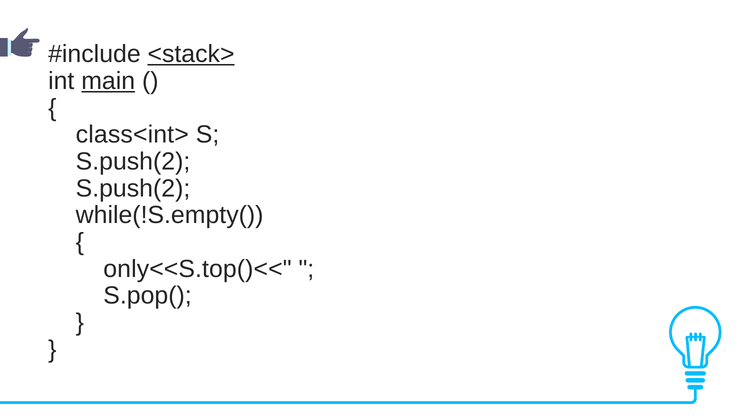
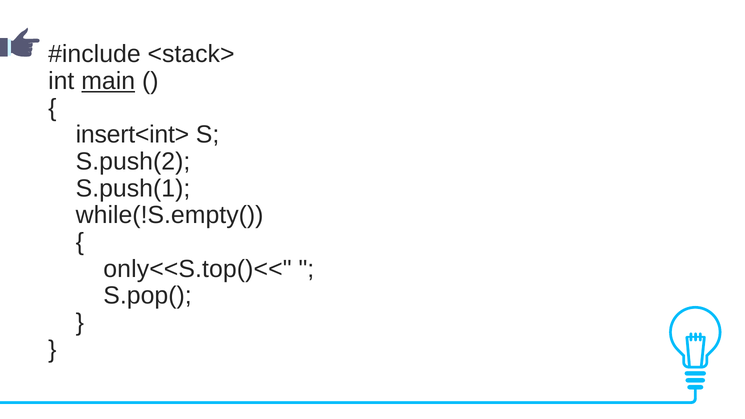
<stack> underline: present -> none (191, 54)
class<int>: class<int> -> insert<int> (132, 135)
S.push(2: S.push(2 -> S.push(1 (133, 188)
